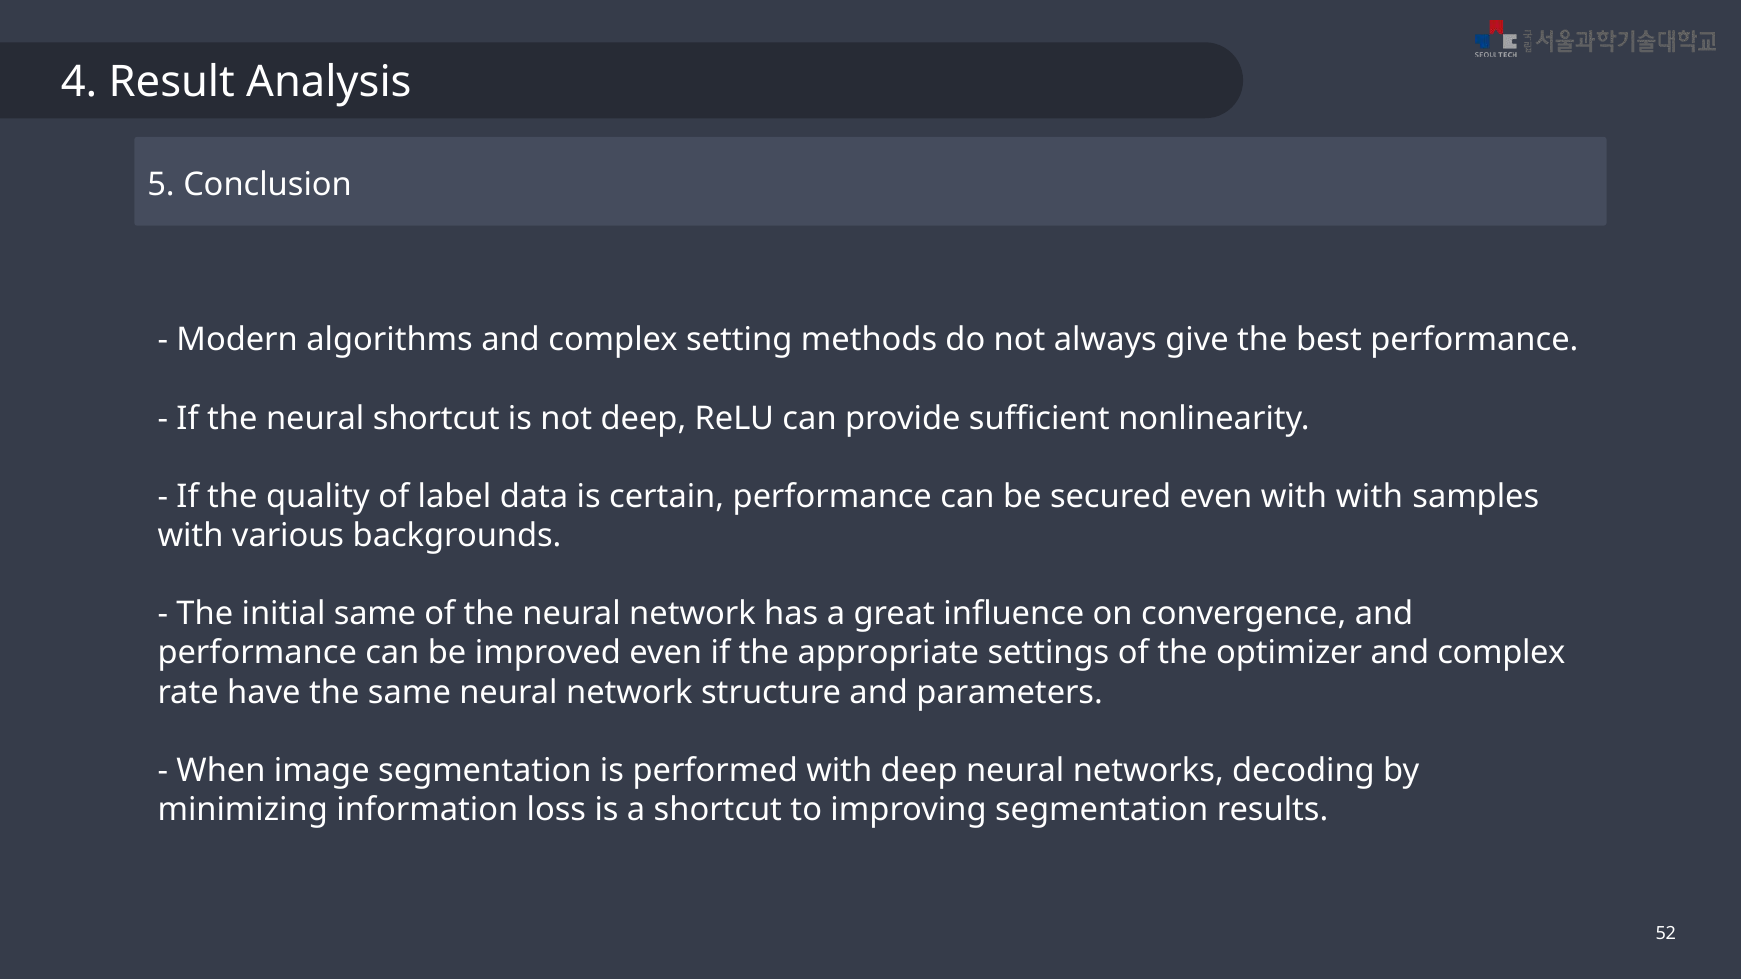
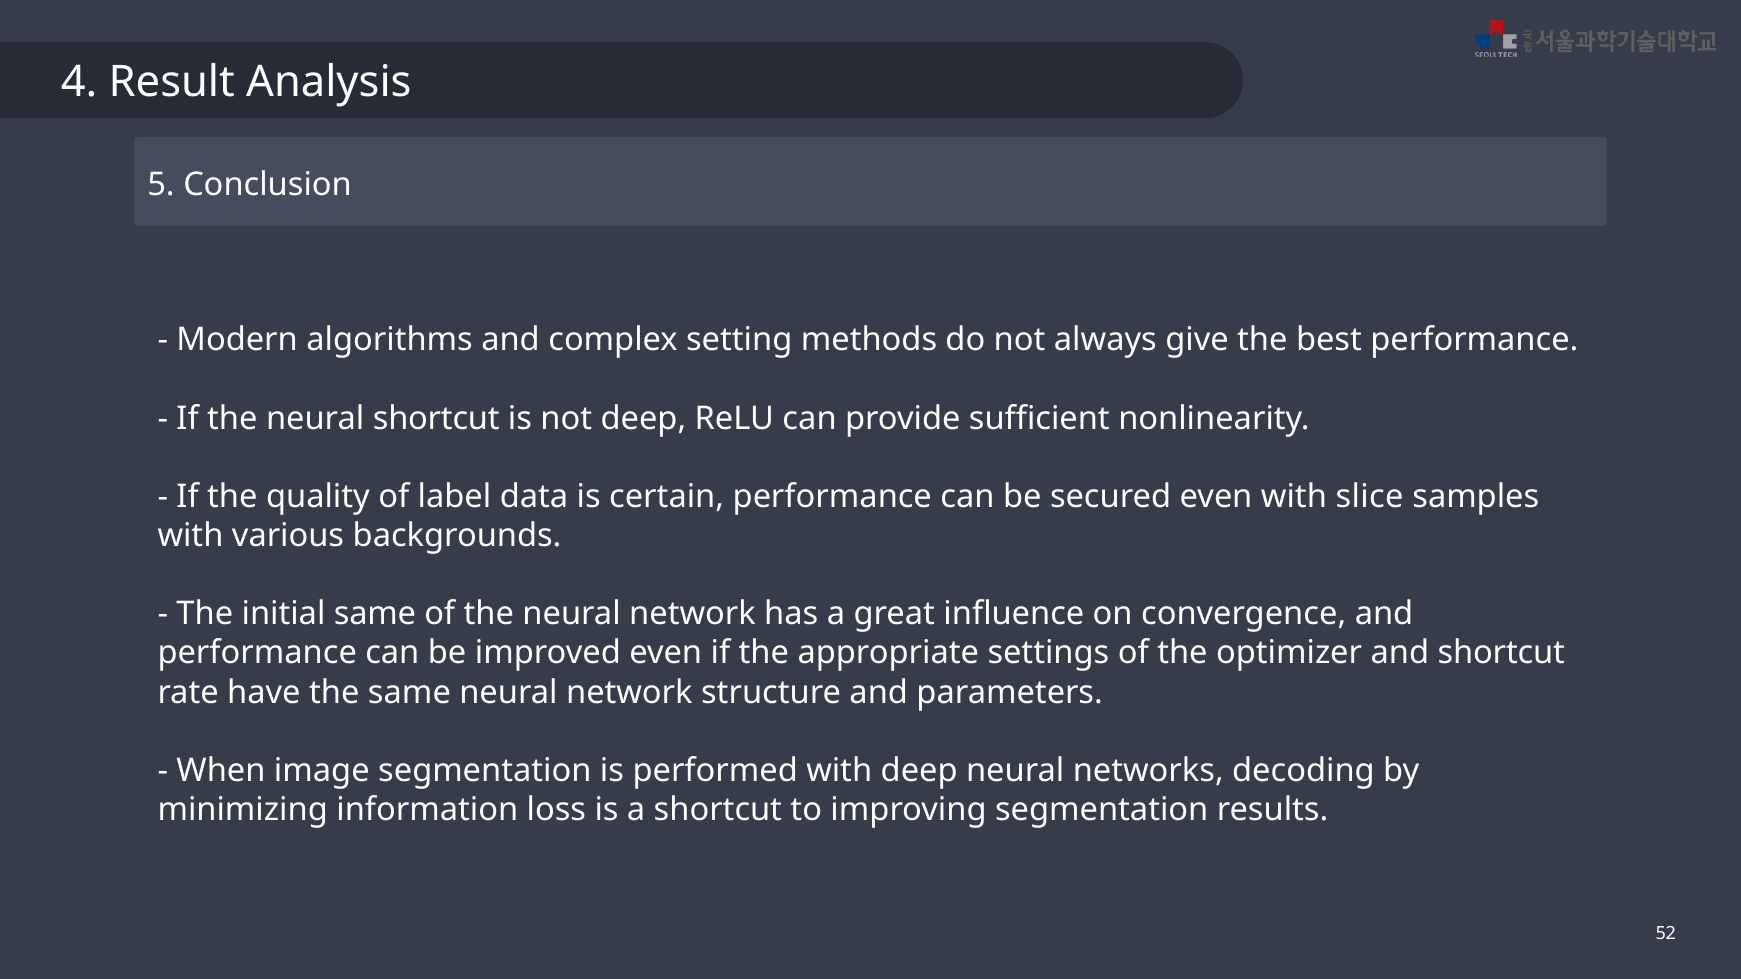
with with: with -> slice (1369, 497)
optimizer and complex: complex -> shortcut (1501, 653)
